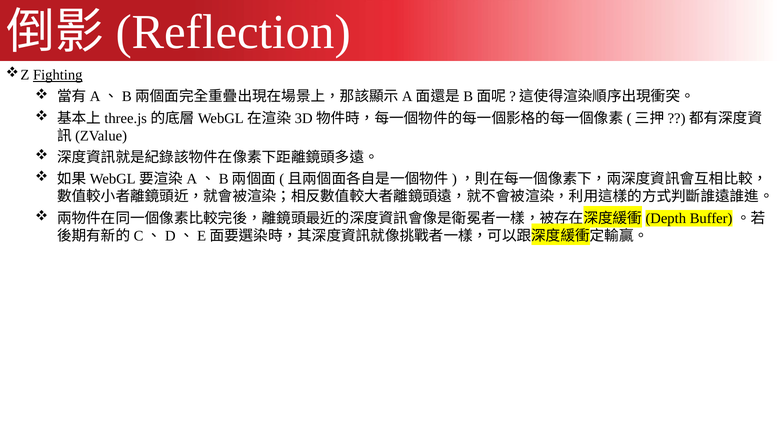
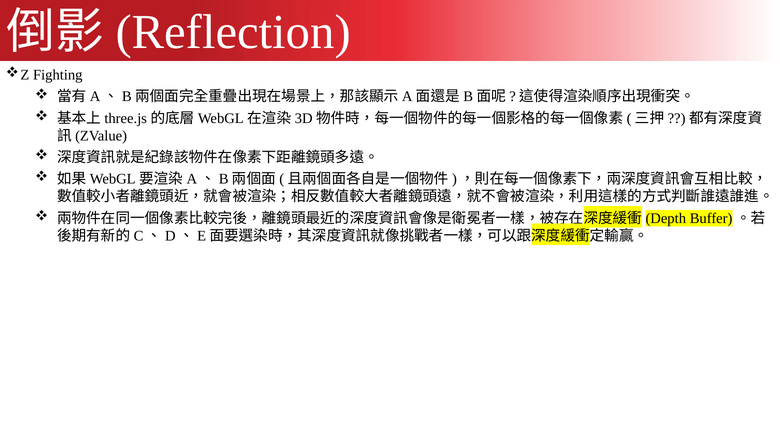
Fighting underline: present -> none (58, 75)
